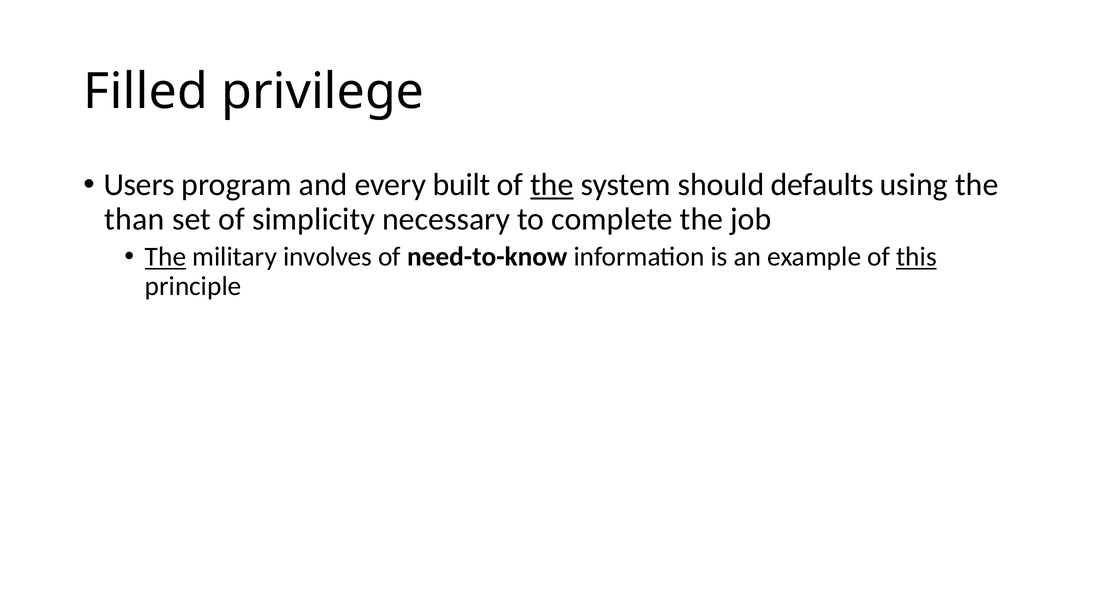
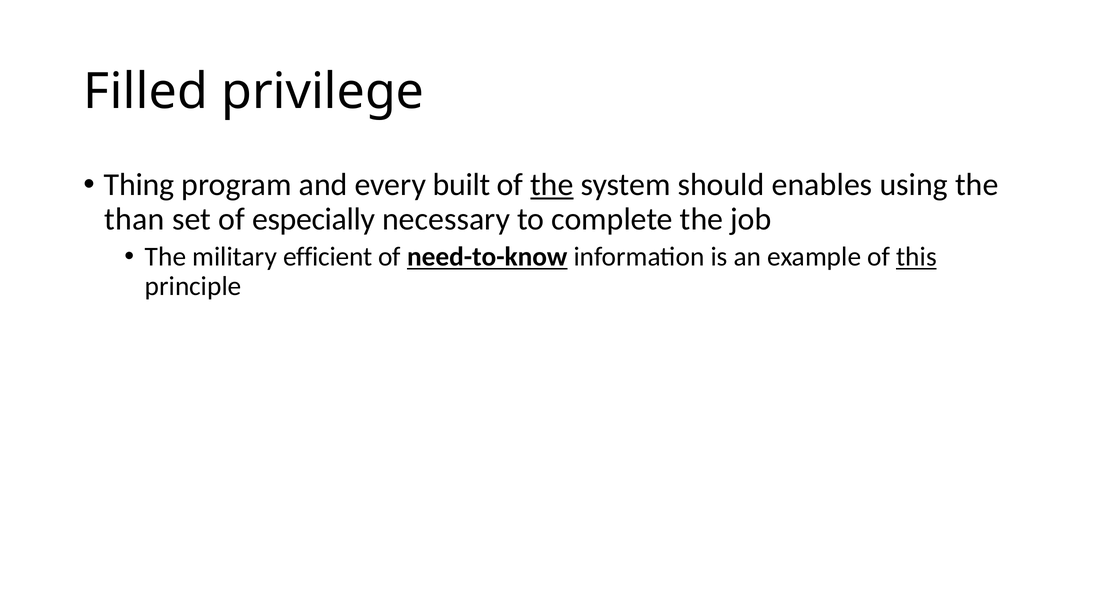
Users: Users -> Thing (139, 185)
defaults: defaults -> enables (822, 185)
simplicity: simplicity -> especially (314, 219)
The underline: present -> none (166, 257)
involves: involves -> efficient (328, 257)
need-to-know underline: none -> present (487, 257)
